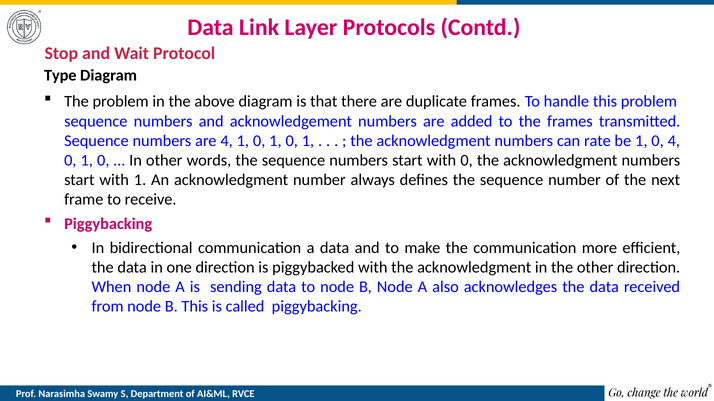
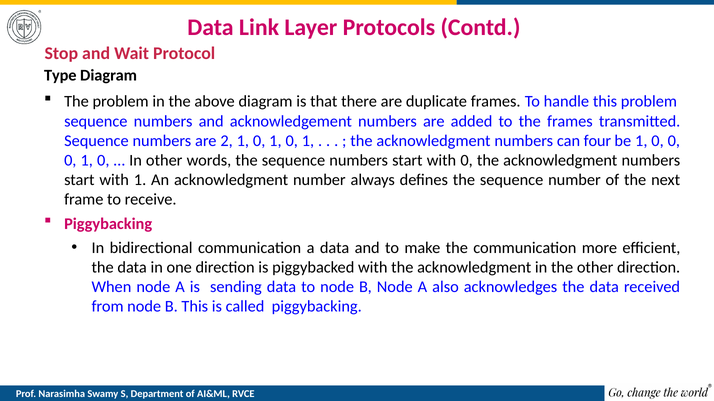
are 4: 4 -> 2 (227, 141)
rate: rate -> four (597, 141)
1 0 4: 4 -> 0 (674, 141)
